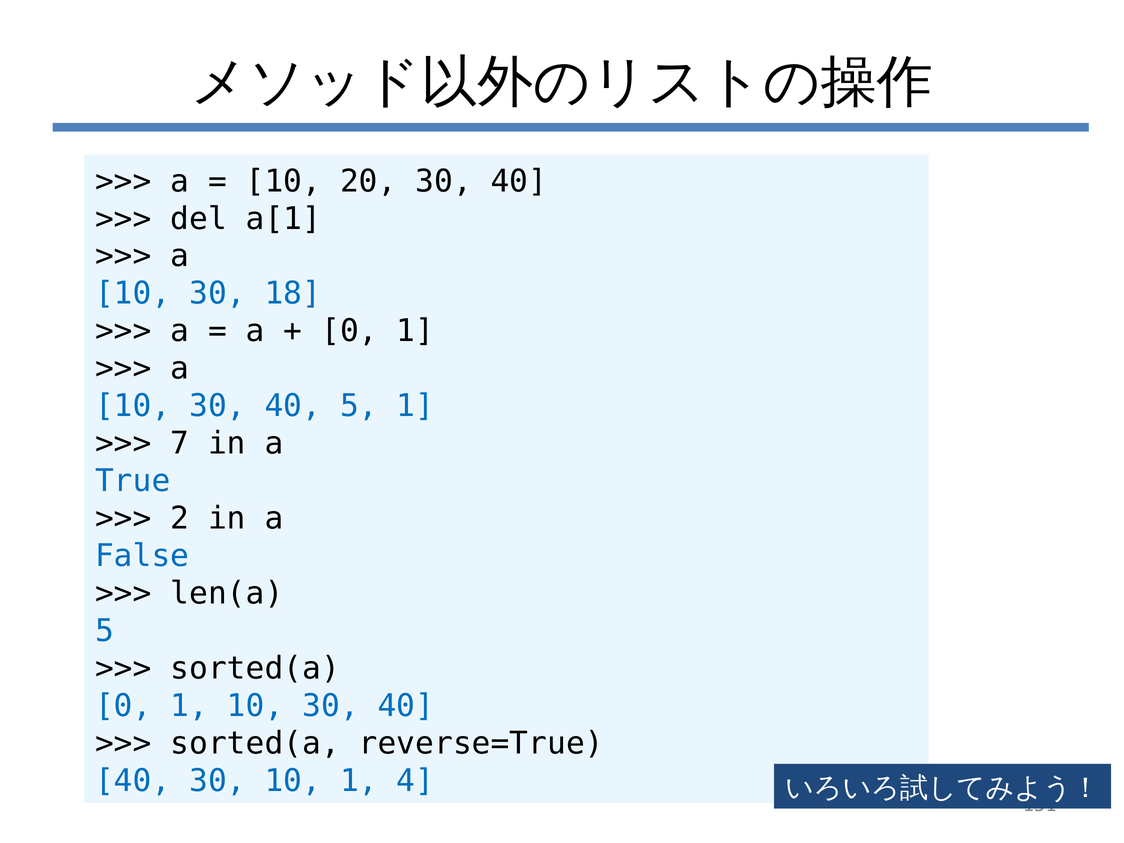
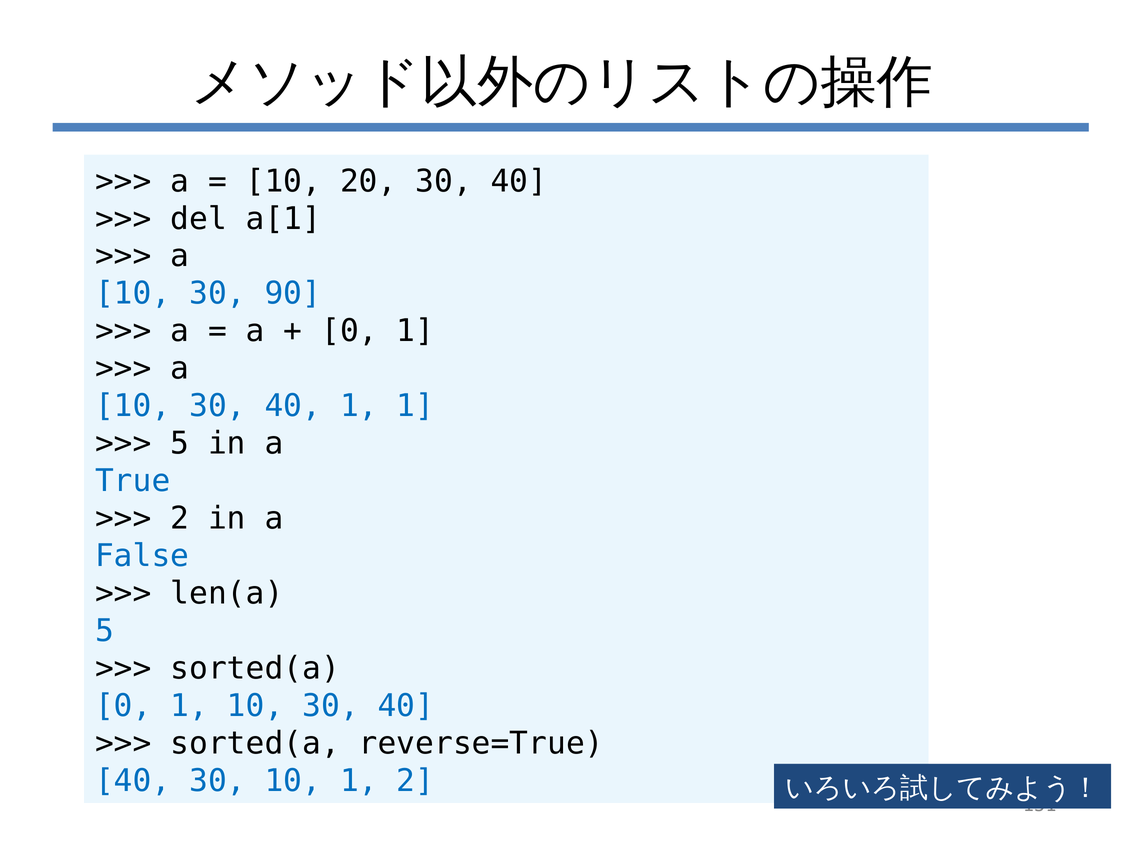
18: 18 -> 90 (293, 294)
40 5: 5 -> 1 (359, 406)
7: 7 -> 5 (180, 444)
1 4: 4 -> 2 (415, 781)
